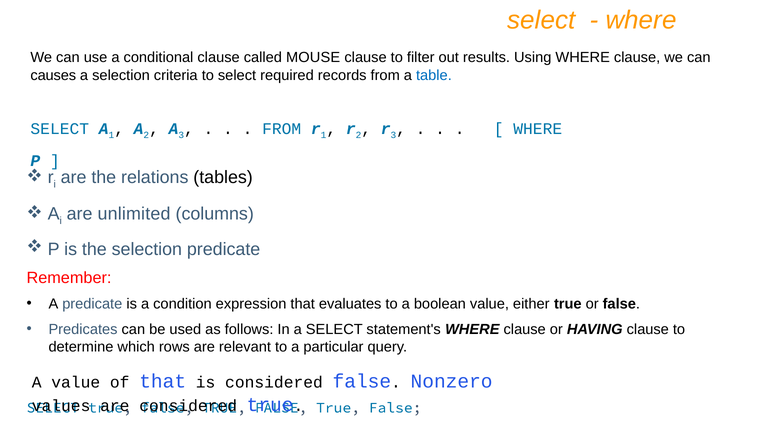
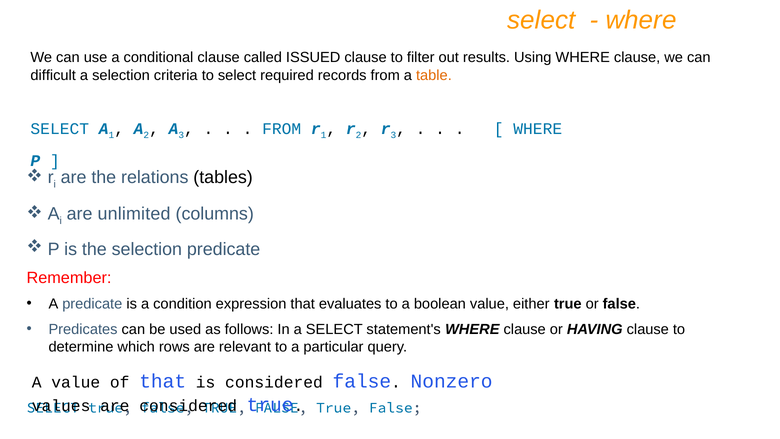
MOUSE: MOUSE -> ISSUED (313, 58)
causes: causes -> difficult (53, 75)
table colour: blue -> orange (434, 75)
